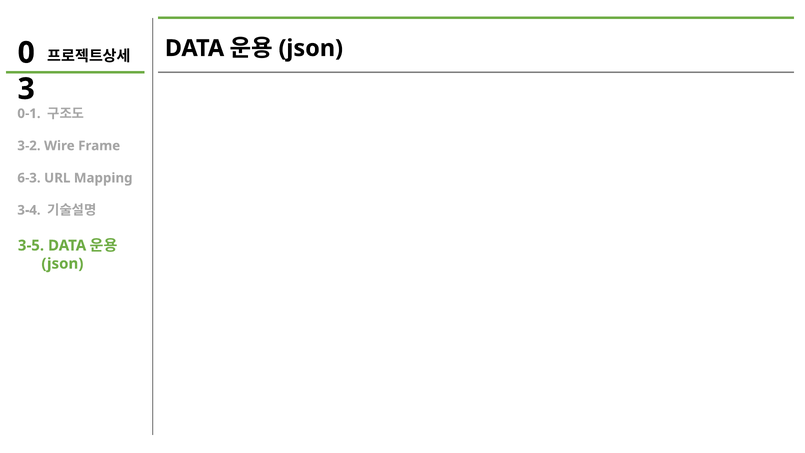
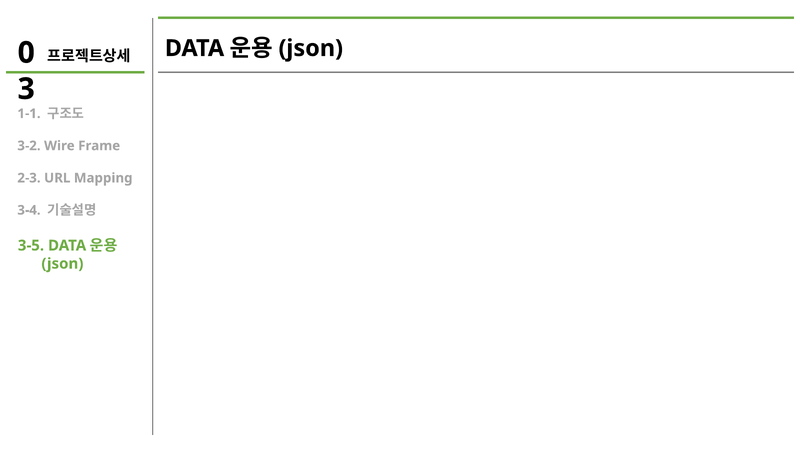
0-1: 0-1 -> 1-1 (29, 114)
6-3: 6-3 -> 2-3 (29, 178)
